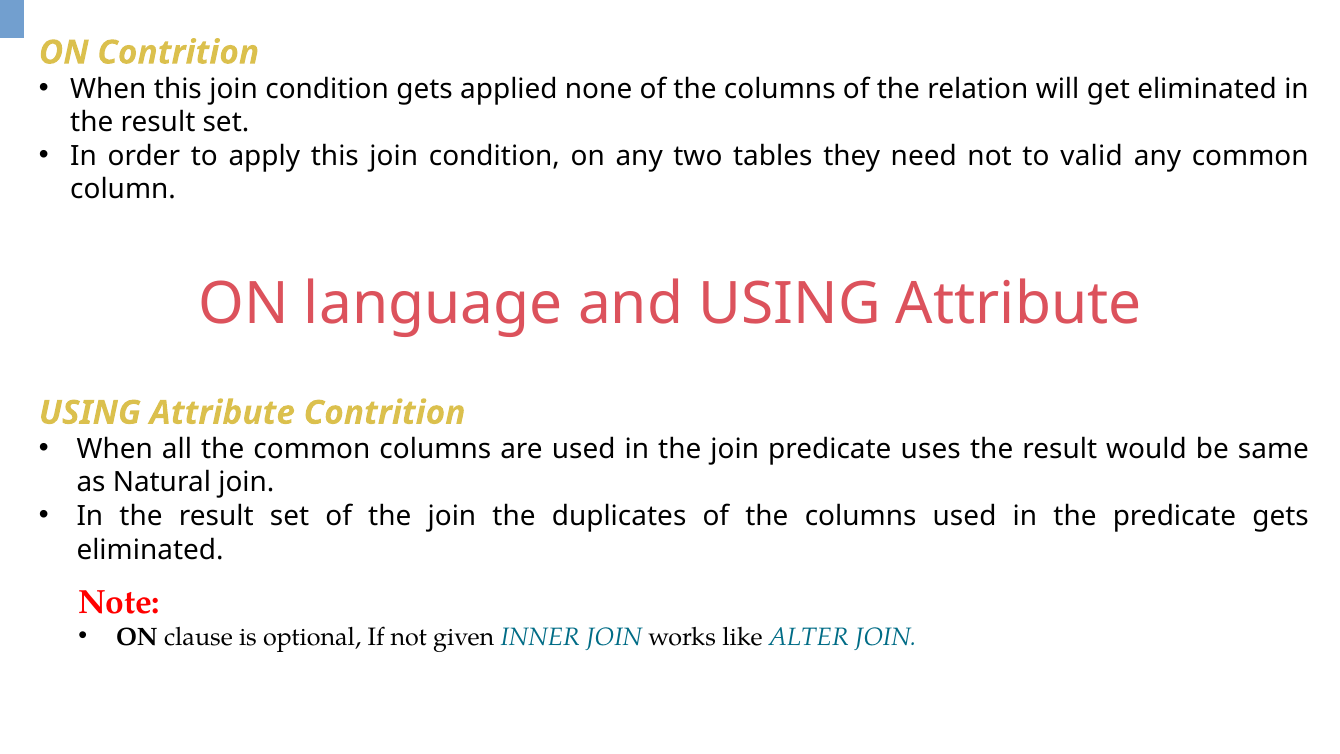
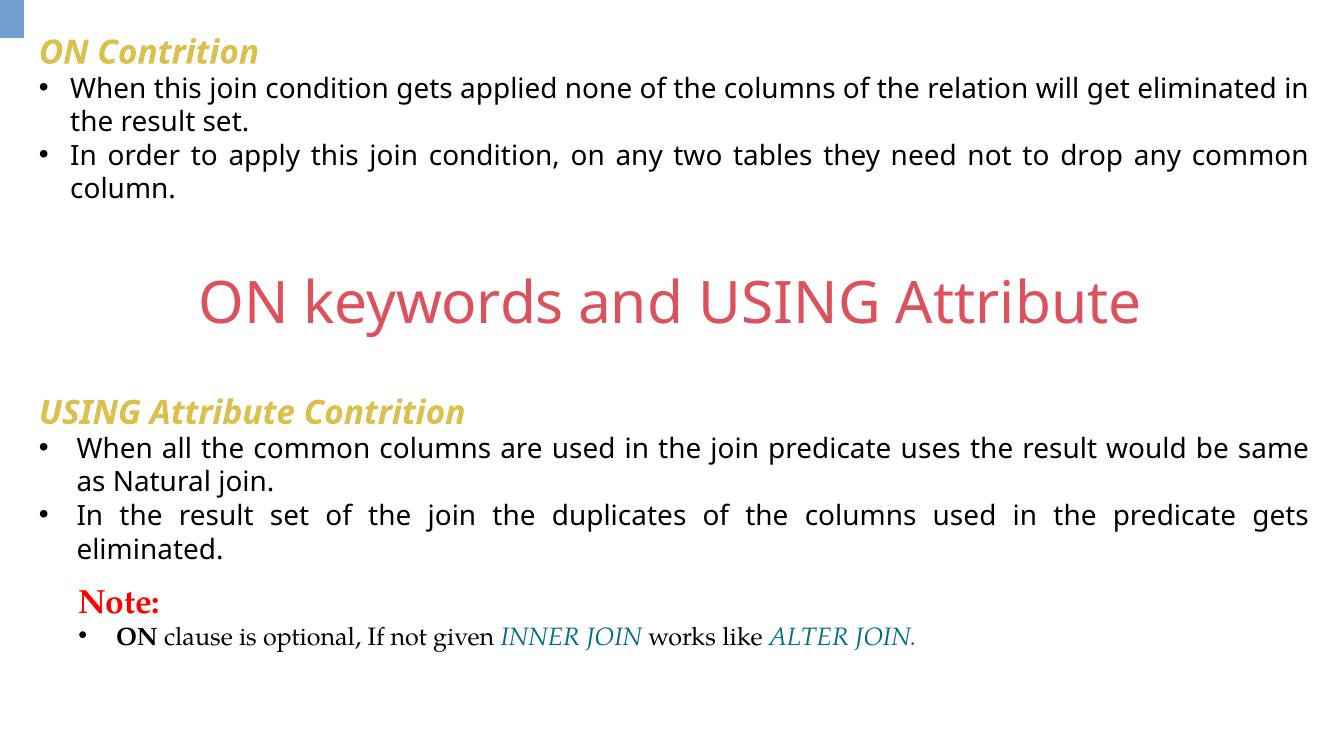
valid: valid -> drop (1092, 156)
language: language -> keywords (434, 304)
